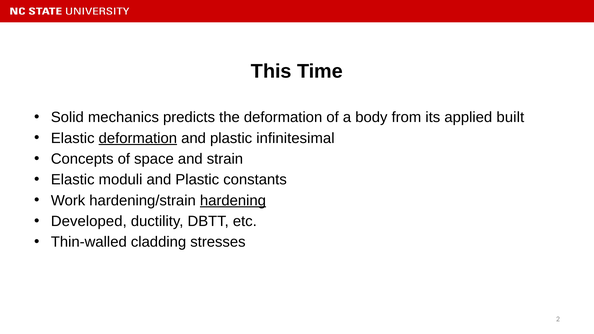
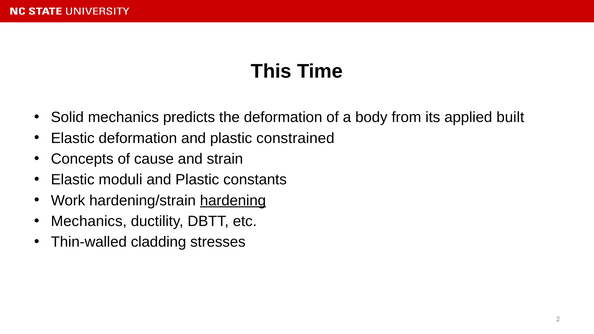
deformation underline: present -> none (138, 138)
infinitesimal: infinitesimal -> constrained (295, 138)
space: space -> cause (154, 159)
Developed: Developed -> Mechanics (89, 221)
